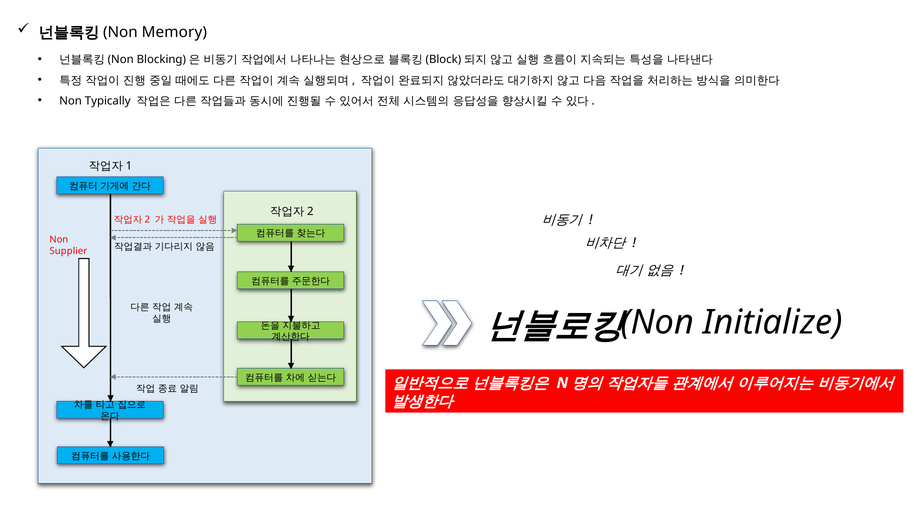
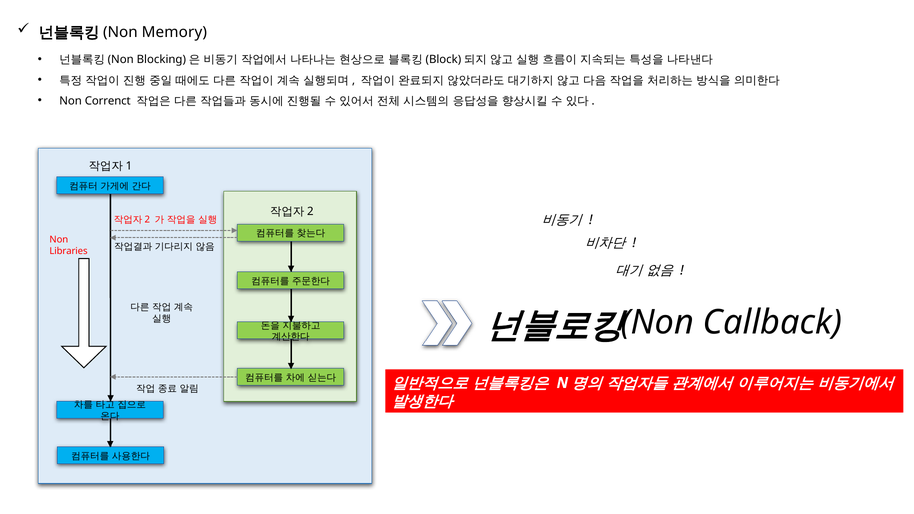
Typically: Typically -> Correnct (108, 101)
Supplier: Supplier -> Libraries (68, 251)
Initialize: Initialize -> Callback (773, 322)
